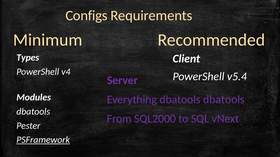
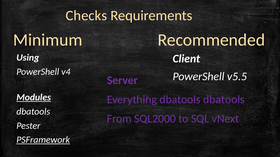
Configs: Configs -> Checks (86, 16)
Types: Types -> Using (28, 58)
v5.4: v5.4 -> v5.5 (237, 77)
Modules underline: none -> present (34, 98)
